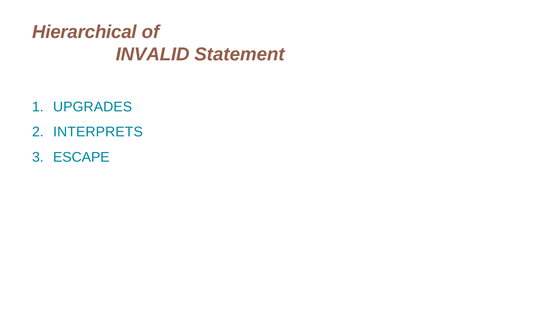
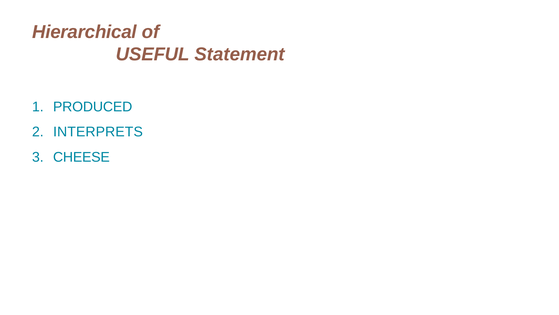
INVALID: INVALID -> USEFUL (153, 54)
UPGRADES: UPGRADES -> PRODUCED (93, 107)
ESCAPE: ESCAPE -> CHEESE (81, 157)
